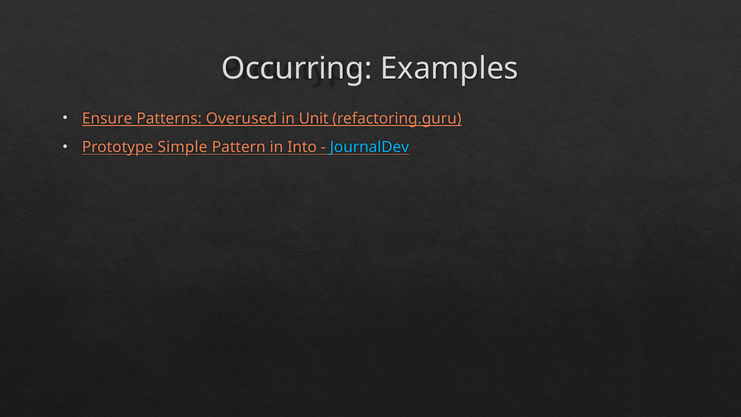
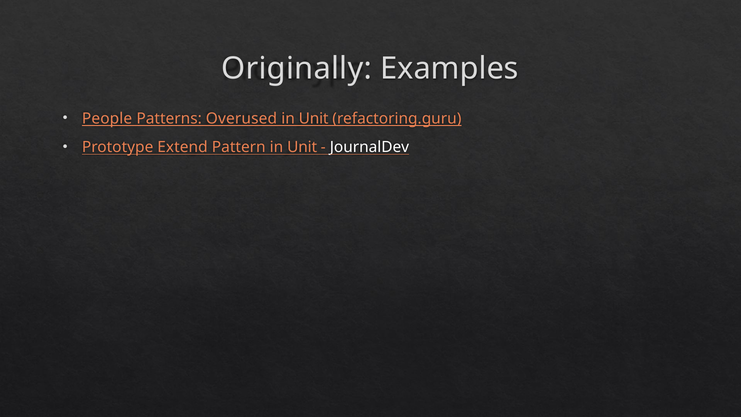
Occurring: Occurring -> Originally (297, 69)
Ensure: Ensure -> People (107, 118)
Simple: Simple -> Extend (183, 147)
Pattern in Into: Into -> Unit (302, 147)
JournalDev colour: light blue -> white (369, 147)
